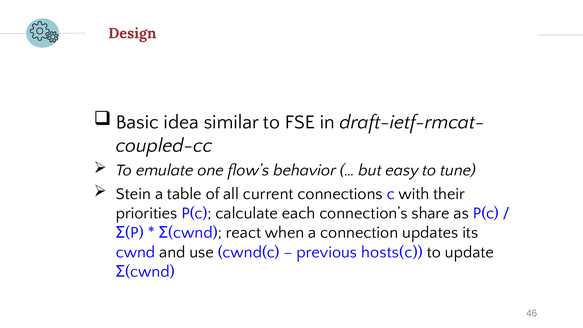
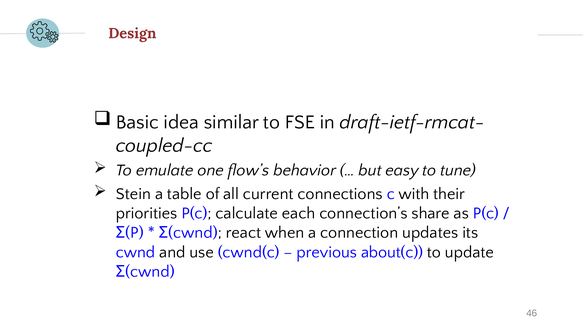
hosts(c: hosts(c -> about(c (392, 252)
